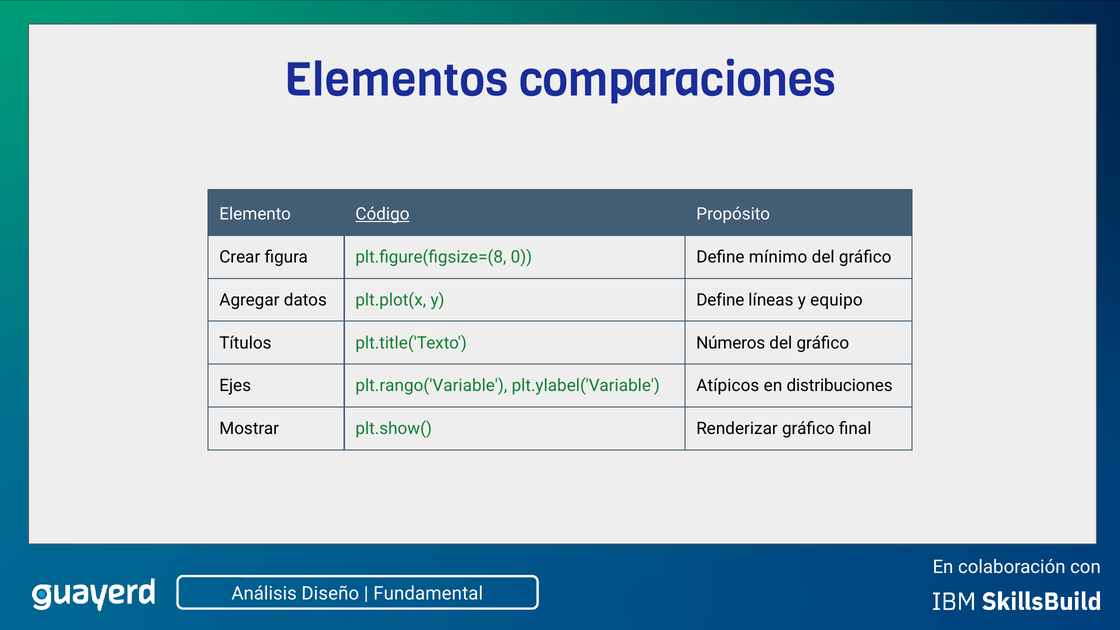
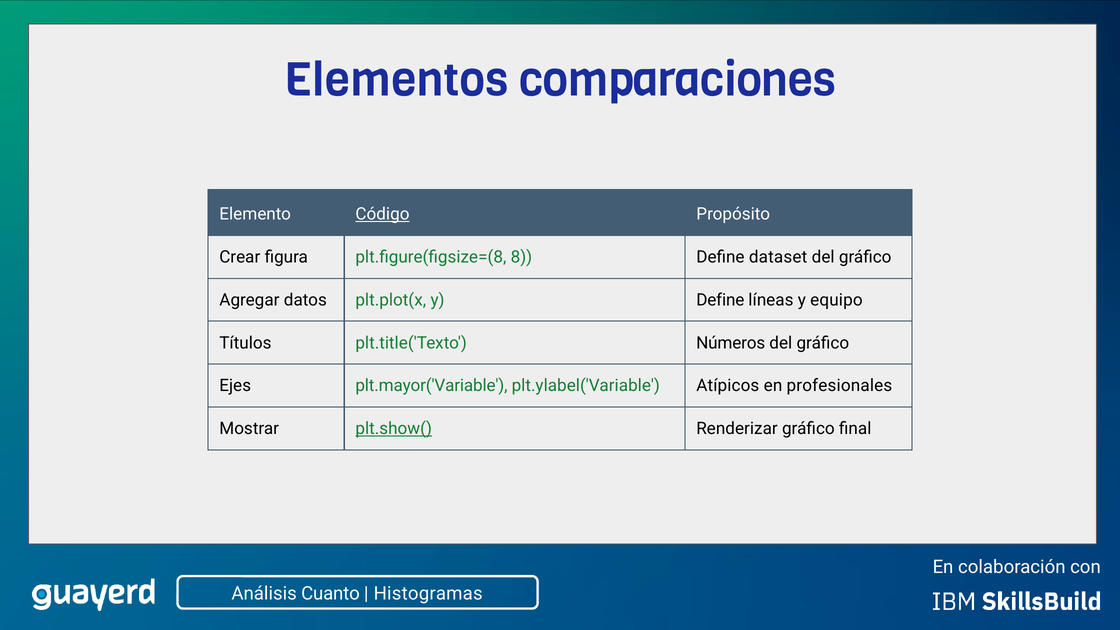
0: 0 -> 8 (521, 257)
mínimo: mínimo -> dataset (778, 257)
plt.rango('Variable: plt.rango('Variable -> plt.mayor('Variable (431, 386)
distribuciones: distribuciones -> profesionales (839, 386)
plt.show( underline: none -> present (394, 429)
Diseño: Diseño -> Cuanto (330, 594)
Fundamental: Fundamental -> Histogramas (428, 594)
